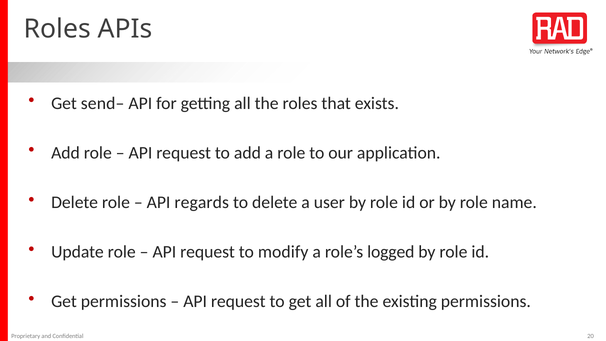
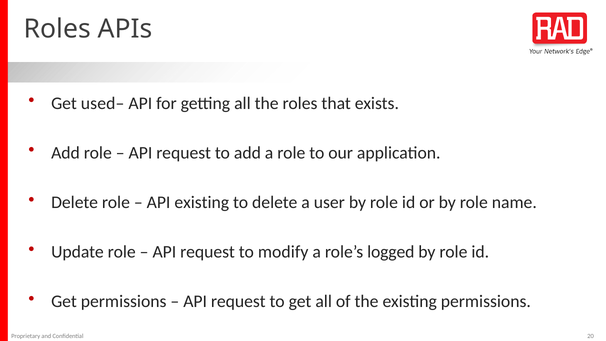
send–: send– -> used– (103, 103)
API regards: regards -> existing (202, 202)
